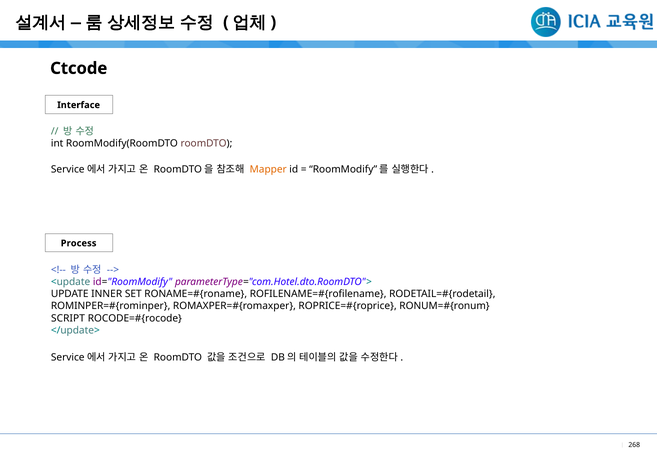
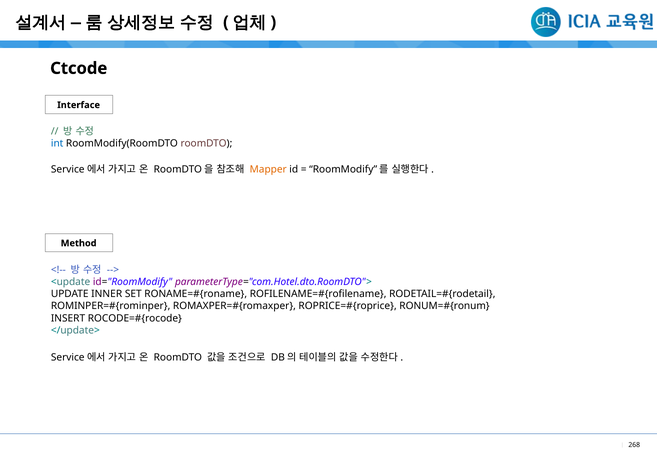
int colour: black -> blue (57, 144)
Process: Process -> Method (79, 243)
SCRIPT: SCRIPT -> INSERT (68, 318)
